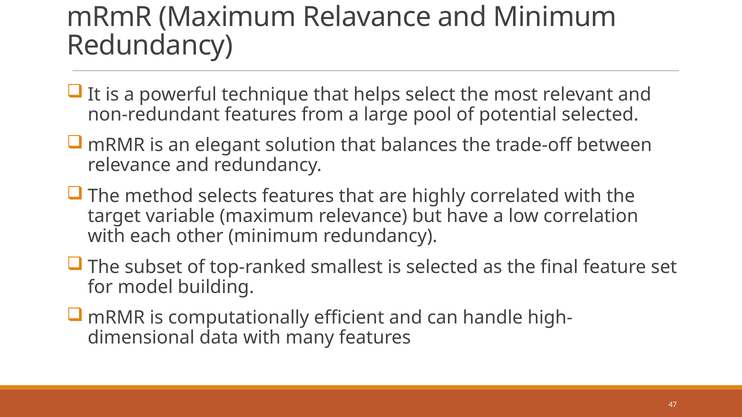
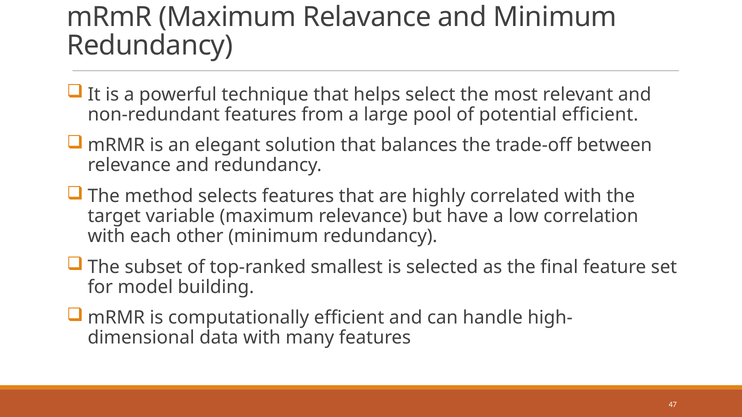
potential selected: selected -> efficient (600, 115)
